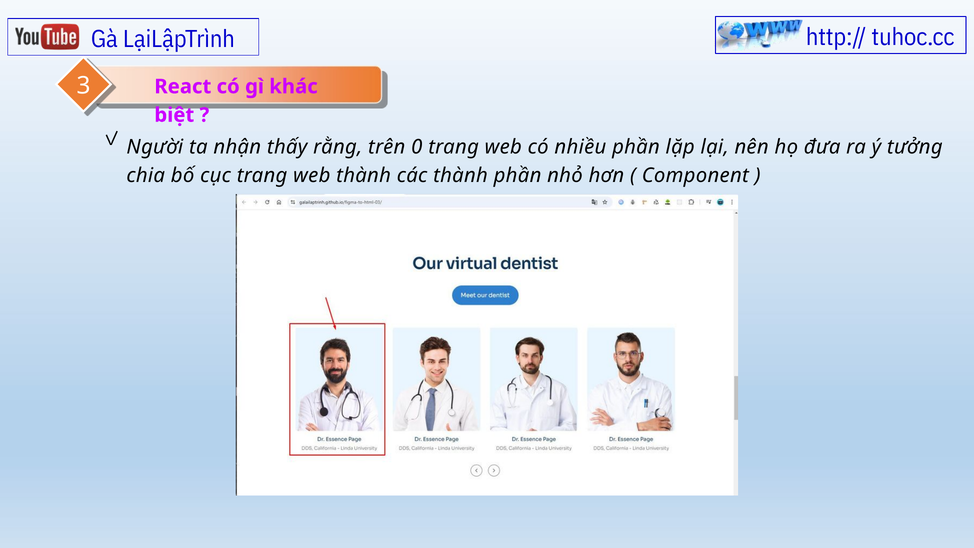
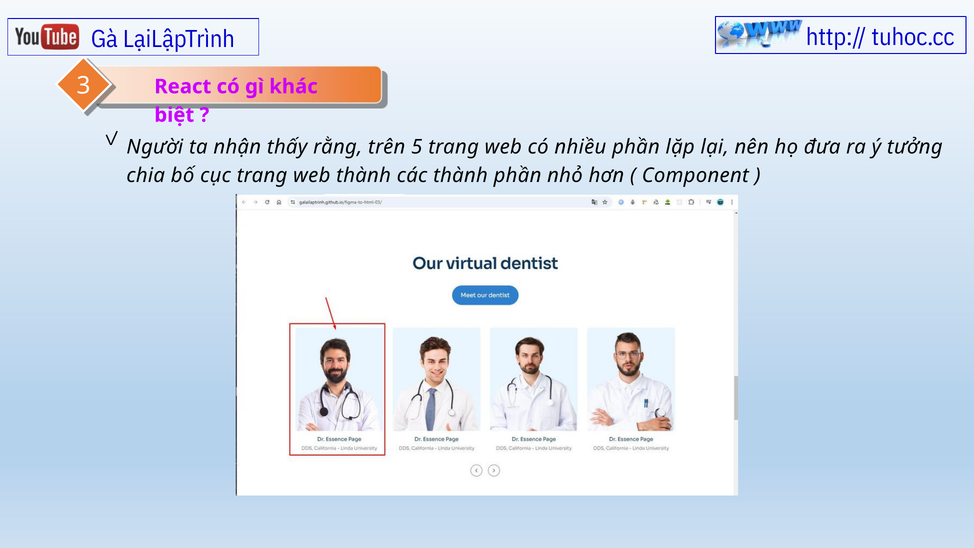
0: 0 -> 5 (417, 147)
